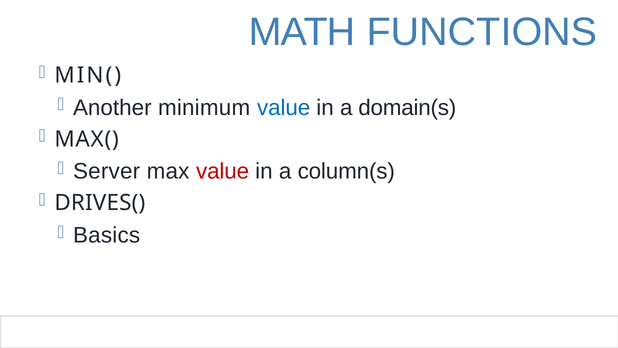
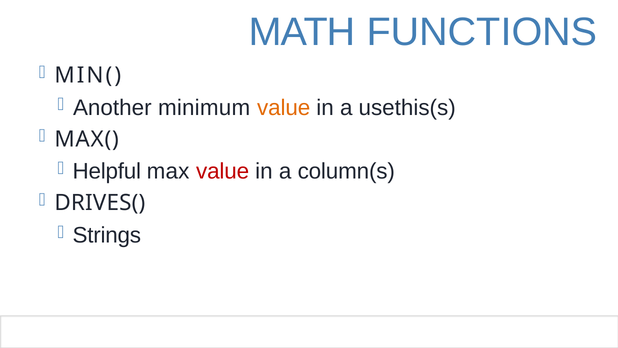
value colour: blue -> orange (284, 107)
domain(s: domain(s -> usethis(s (407, 107)
Server: Server -> Helpful (107, 171)
Basics: Basics -> Strings (107, 235)
